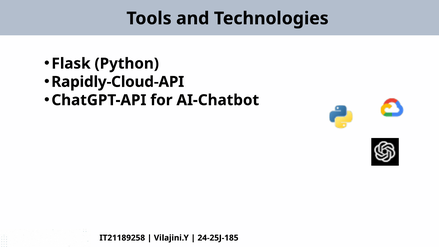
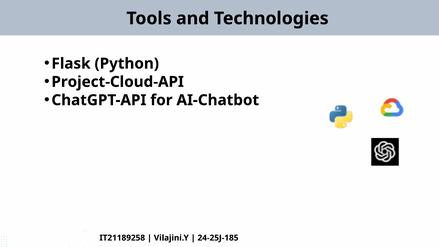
Rapidly-Cloud-API: Rapidly-Cloud-API -> Project-Cloud-API (118, 82)
